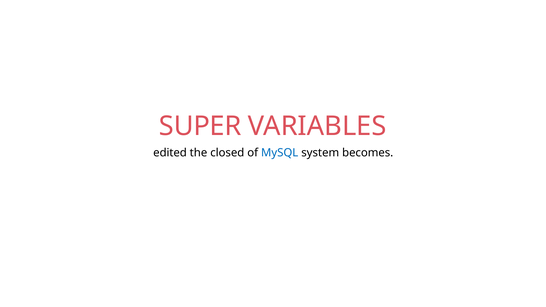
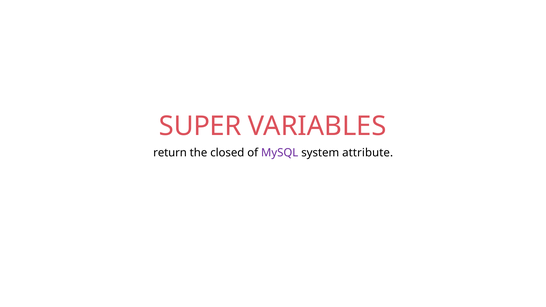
edited: edited -> return (170, 153)
MySQL colour: blue -> purple (280, 153)
becomes: becomes -> attribute (368, 153)
